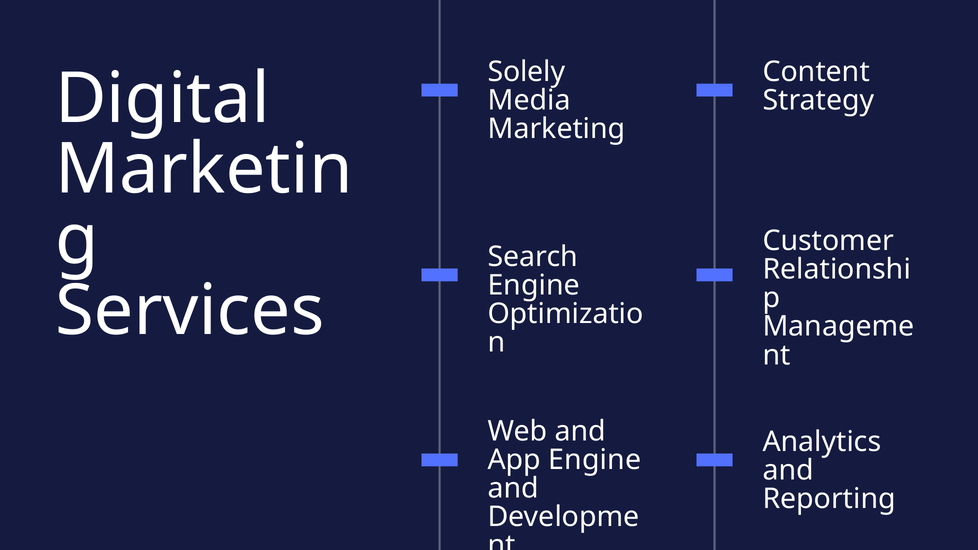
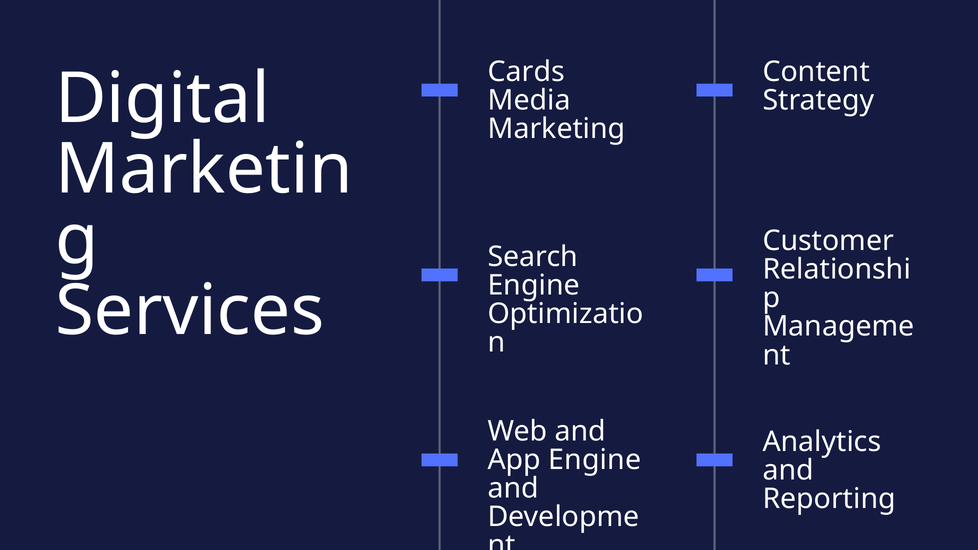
Solely: Solely -> Cards (526, 72)
